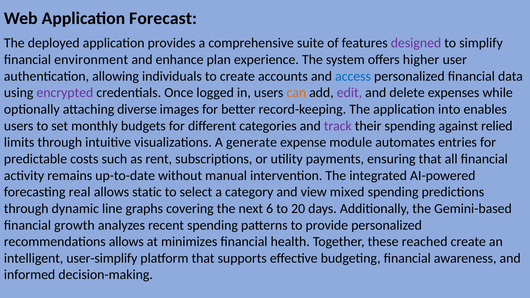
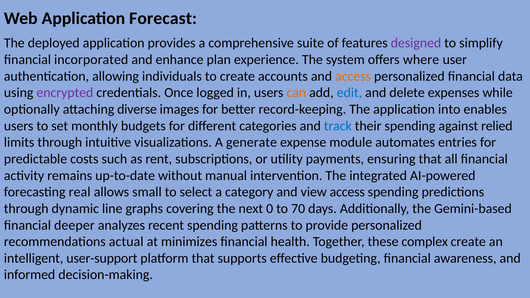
environment: environment -> incorporated (91, 60)
higher: higher -> where (421, 60)
access colour: blue -> orange (353, 76)
edit colour: purple -> blue (349, 93)
track colour: purple -> blue (338, 126)
static: static -> small (147, 192)
view mixed: mixed -> access (347, 192)
6: 6 -> 0 (270, 209)
20: 20 -> 70 (298, 209)
growth: growth -> deeper (74, 225)
recommendations allows: allows -> actual (126, 242)
reached: reached -> complex (425, 242)
user-simplify: user-simplify -> user-support (102, 258)
